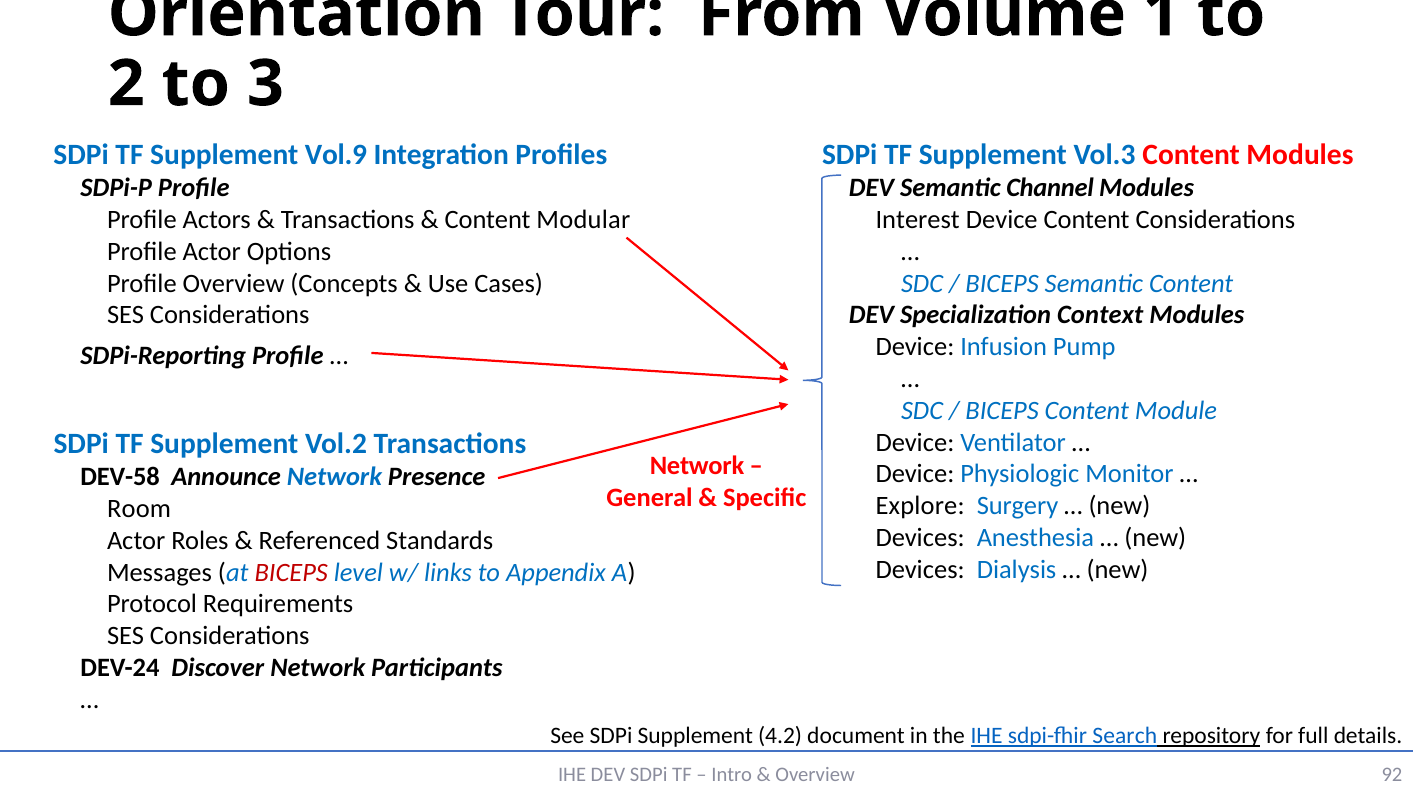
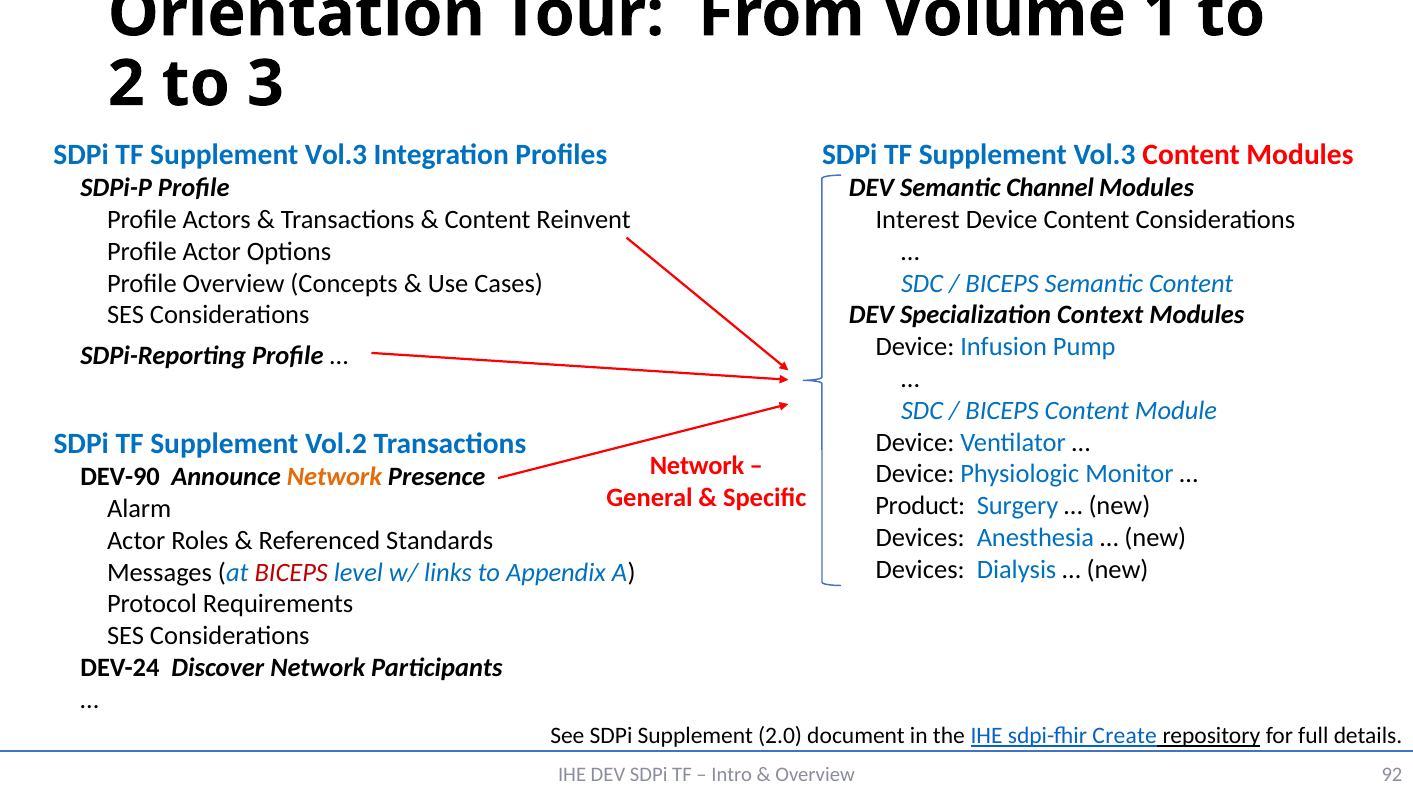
Vol.9: Vol.9 -> Vol.3 (336, 155)
Modular: Modular -> Reinvent (584, 220)
DEV-58: DEV-58 -> DEV-90 (120, 477)
Network colour: blue -> orange (334, 477)
Explore: Explore -> Product (920, 506)
Room: Room -> Alarm (139, 509)
4.2: 4.2 -> 2.0 (780, 735)
Search: Search -> Create (1125, 735)
